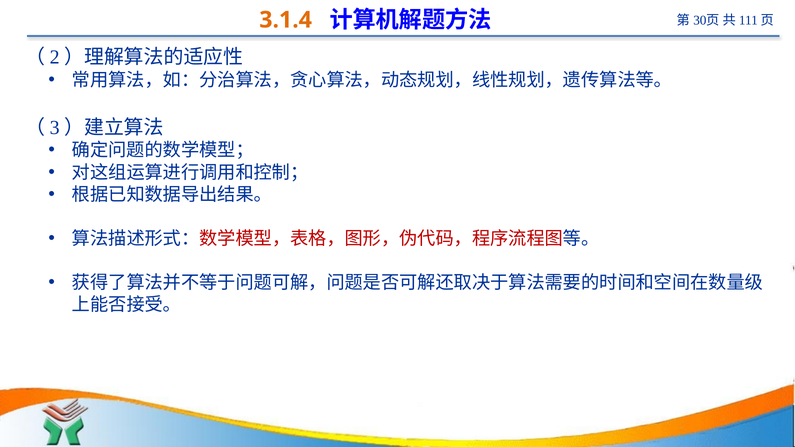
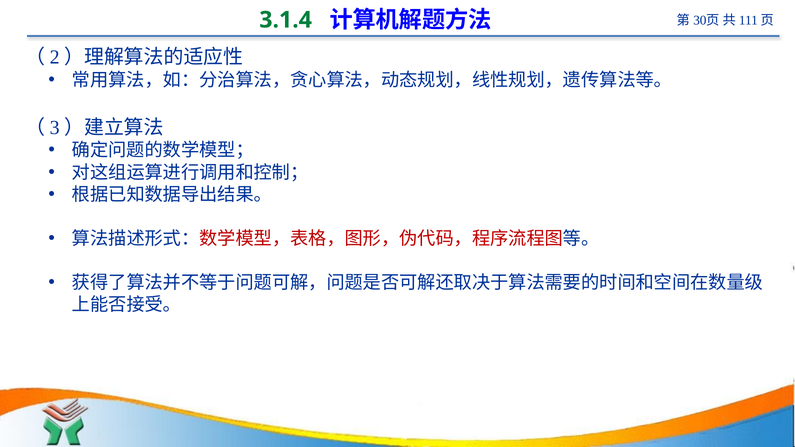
3.1.4 colour: orange -> green (286, 20)
